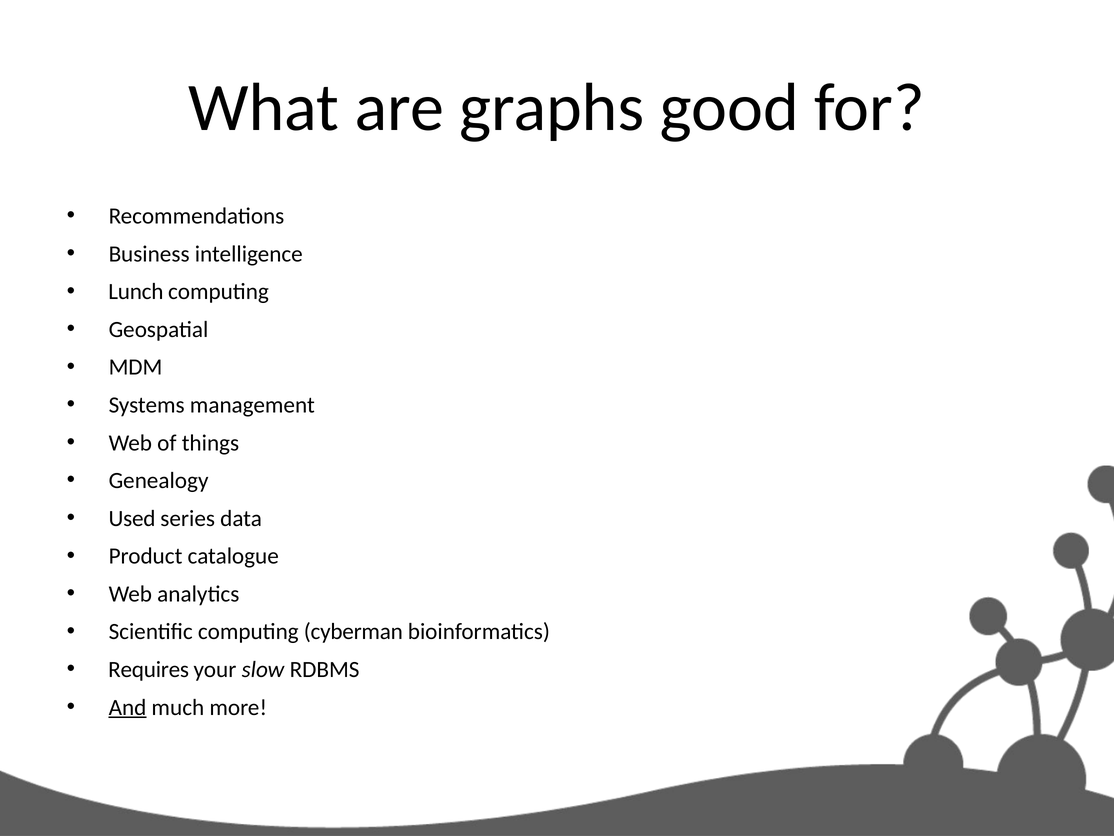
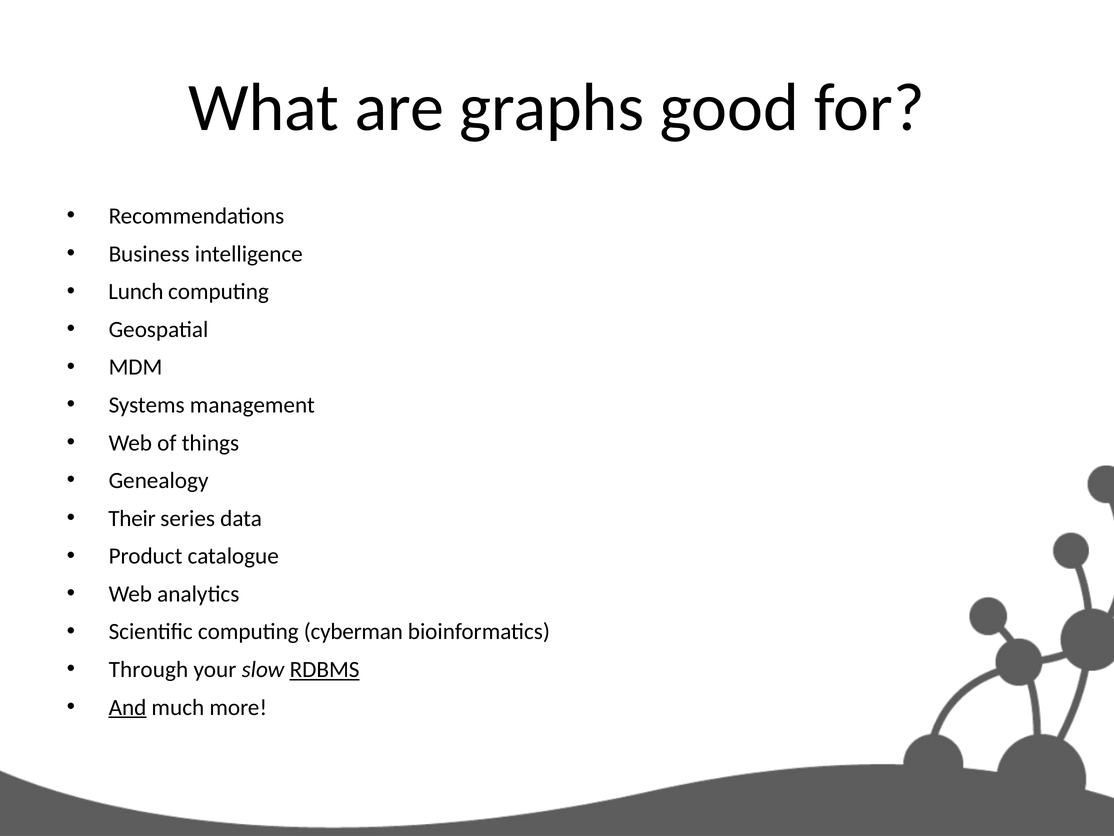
Used: Used -> Their (132, 518)
Requires: Requires -> Through (148, 669)
RDBMS underline: none -> present (325, 669)
